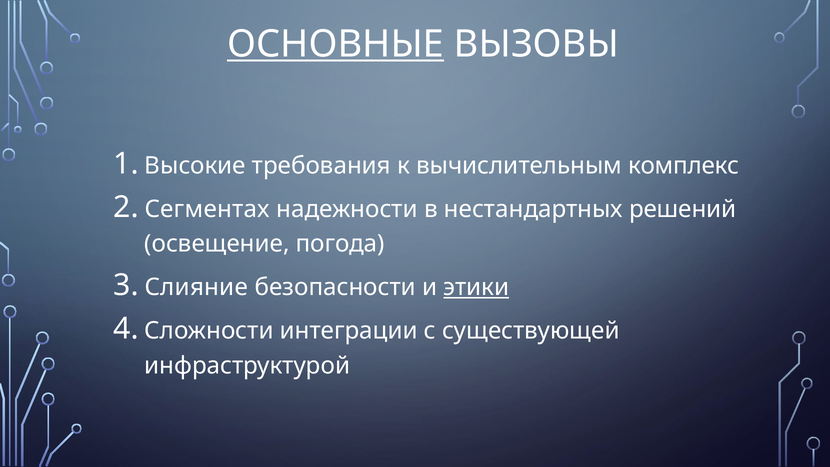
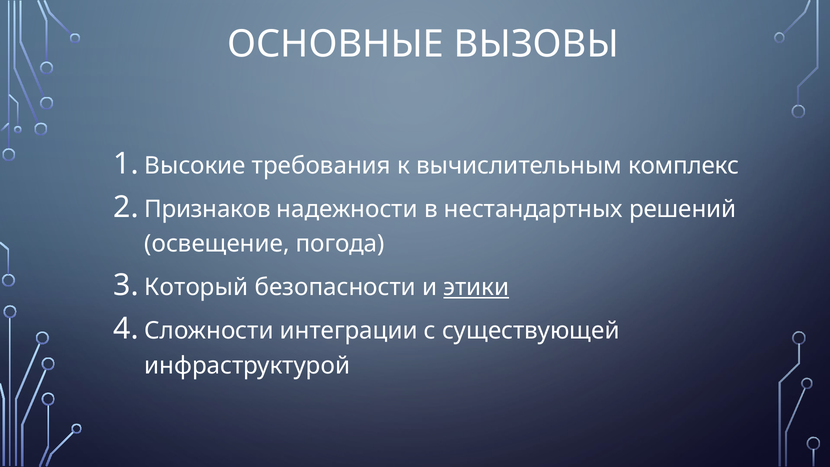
ОСНОВНЫЕ underline: present -> none (336, 44)
Сегментах: Сегментах -> Признаков (207, 209)
Слияние: Слияние -> Который (196, 287)
